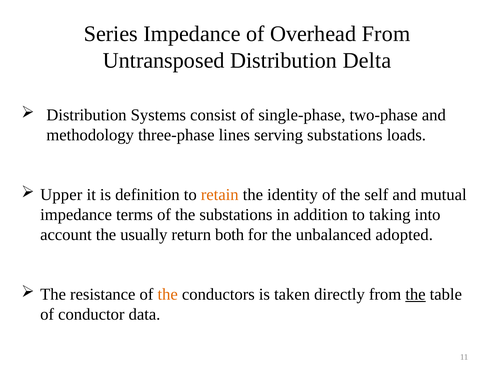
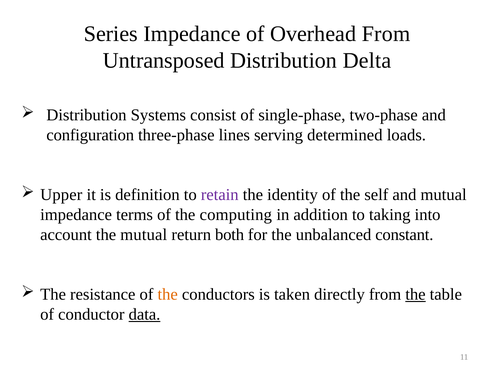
methodology: methodology -> configuration (90, 135)
serving substations: substations -> determined (345, 135)
retain colour: orange -> purple (220, 194)
the substations: substations -> computing (236, 214)
the usually: usually -> mutual (144, 234)
adopted: adopted -> constant (404, 234)
data underline: none -> present (145, 314)
